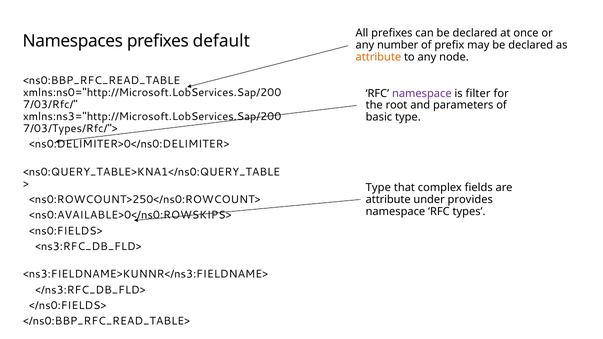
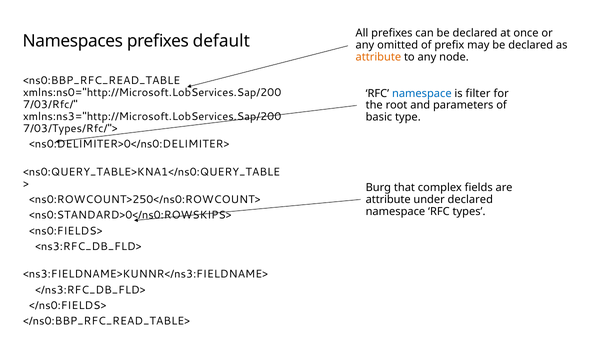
number: number -> omitted (398, 45)
namespace colour: purple -> blue (422, 93)
Type: Type -> Burg (378, 188)
under provides: provides -> declared (470, 200)
<ns0:AVAILABLE>0</ns0:ROWSKIPS>: <ns0:AVAILABLE>0</ns0:ROWSKIPS> -> <ns0:STANDARD>0</ns0:ROWSKIPS> (130, 215)
